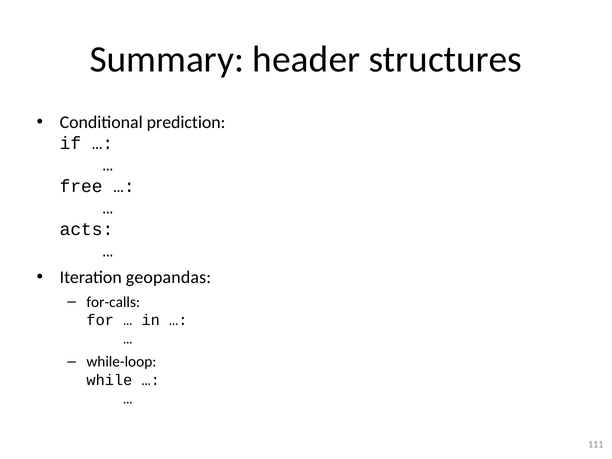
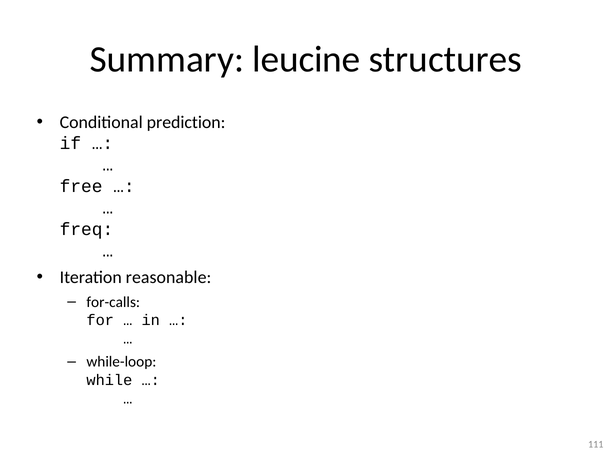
header: header -> leucine (306, 59)
acts: acts -> freq (86, 229)
geopandas: geopandas -> reasonable (169, 278)
